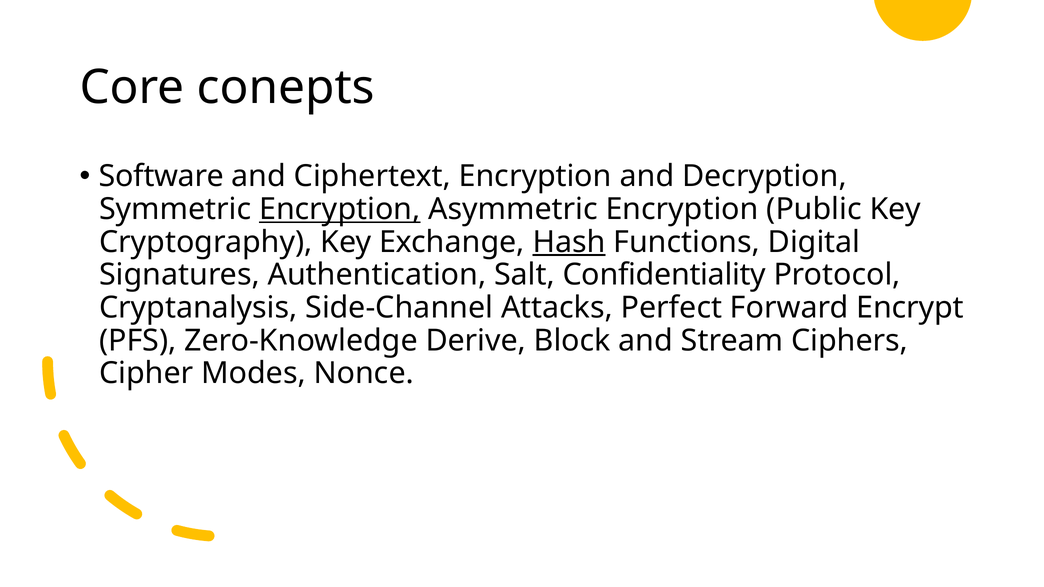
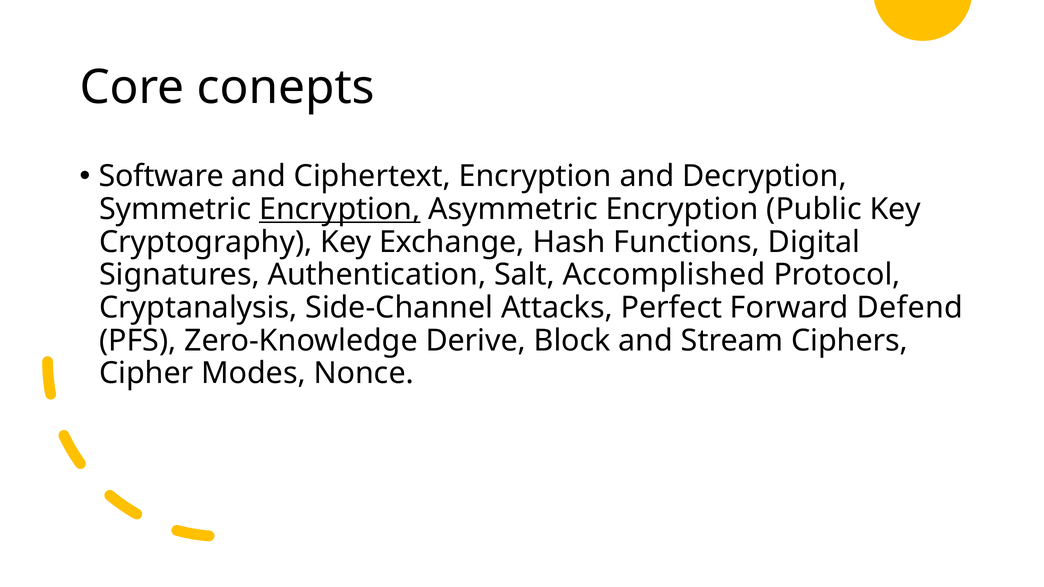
Hash underline: present -> none (569, 242)
Confidentiality: Confidentiality -> Accomplished (664, 275)
Encrypt: Encrypt -> Defend (910, 308)
